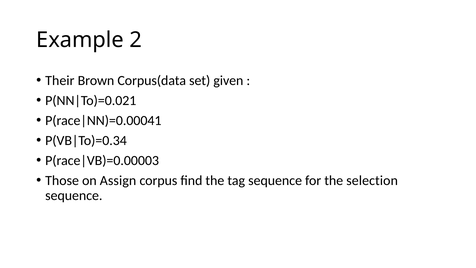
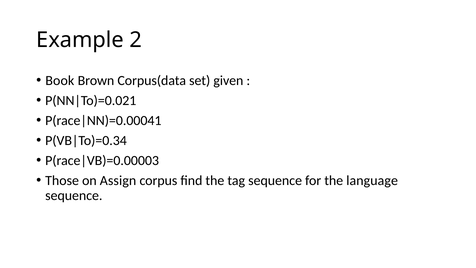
Their: Their -> Book (60, 80)
selection: selection -> language (372, 180)
